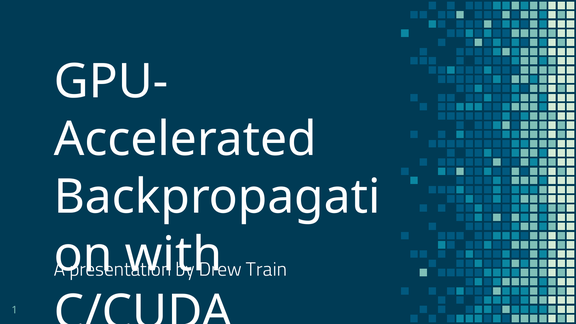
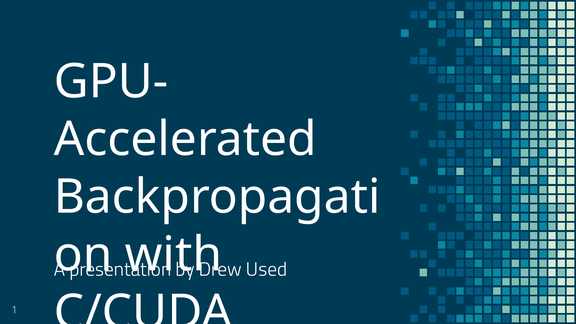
Train: Train -> Used (267, 270)
